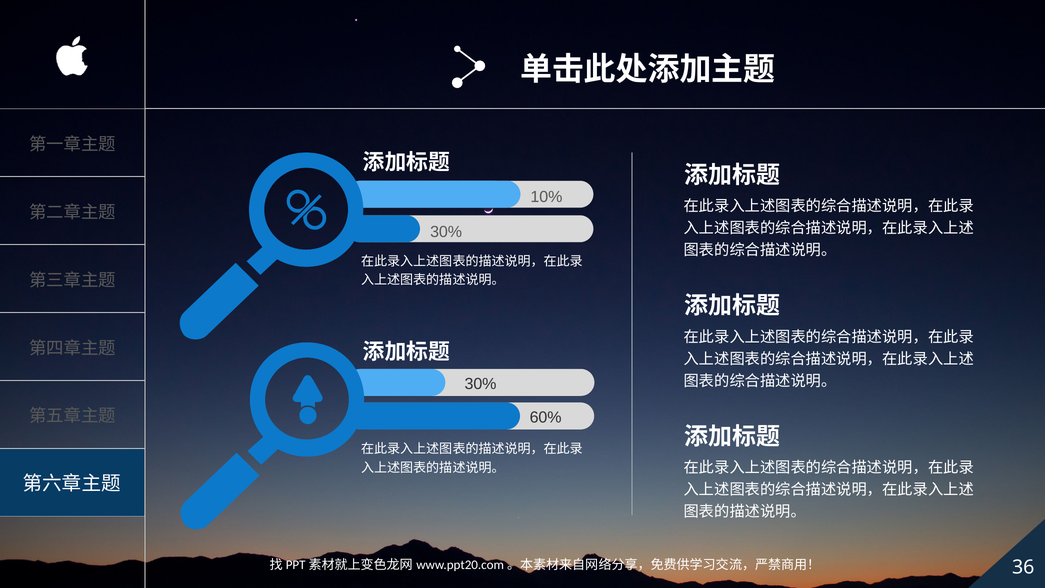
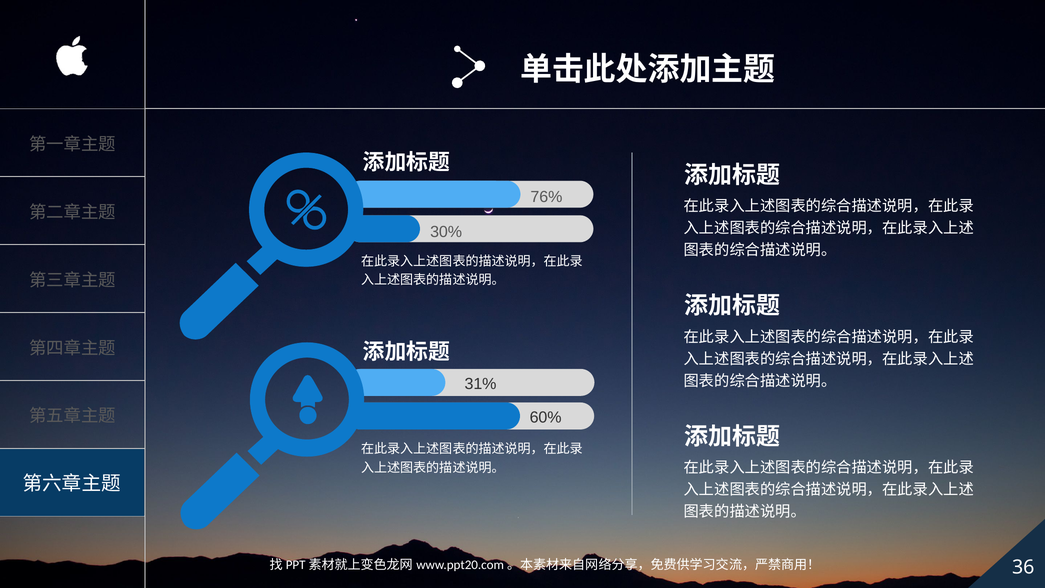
10%: 10% -> 76% (546, 197)
30%: 30% -> 31% (481, 384)
